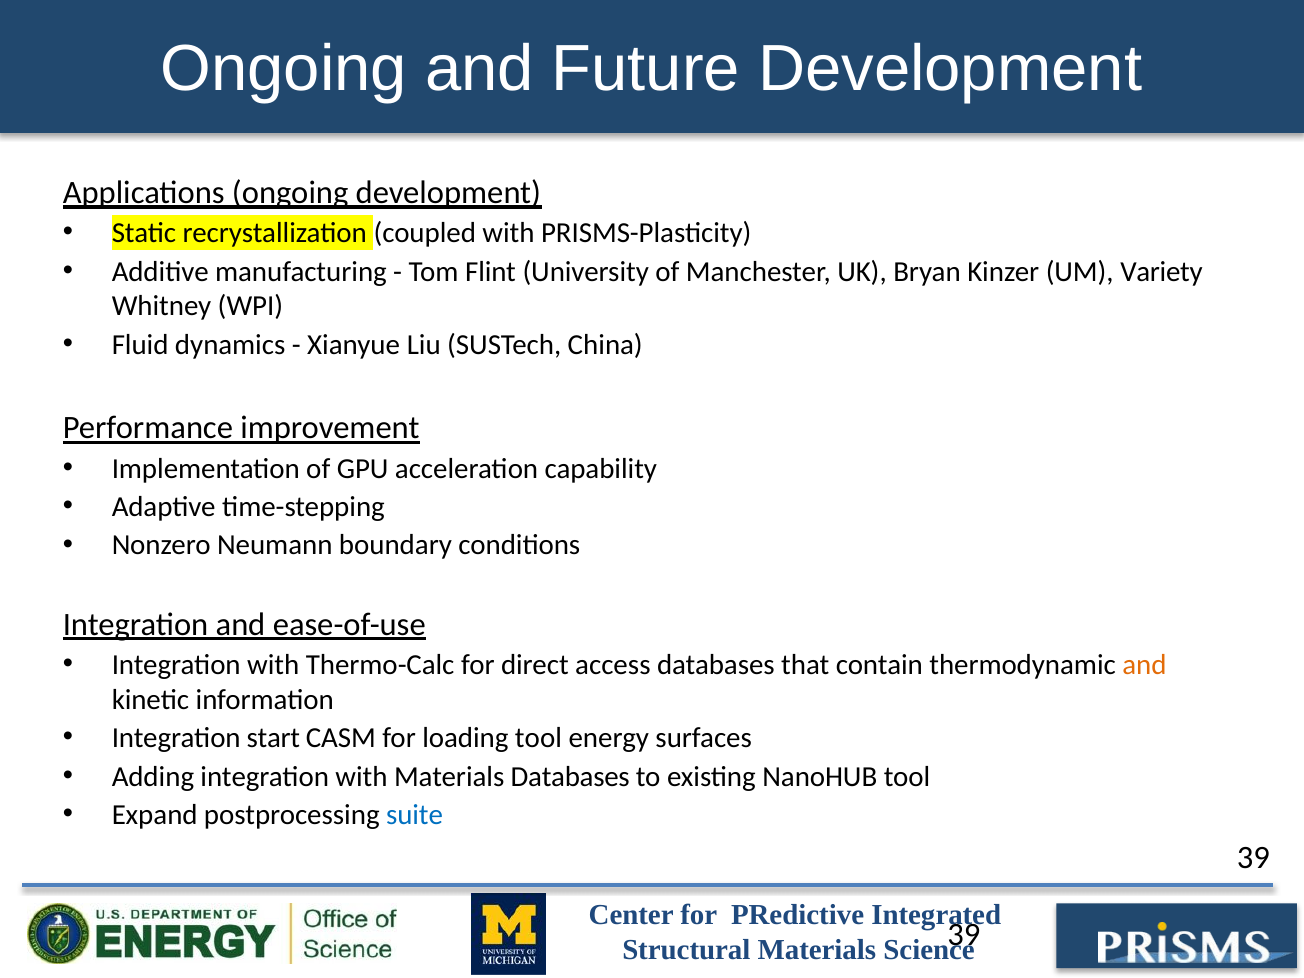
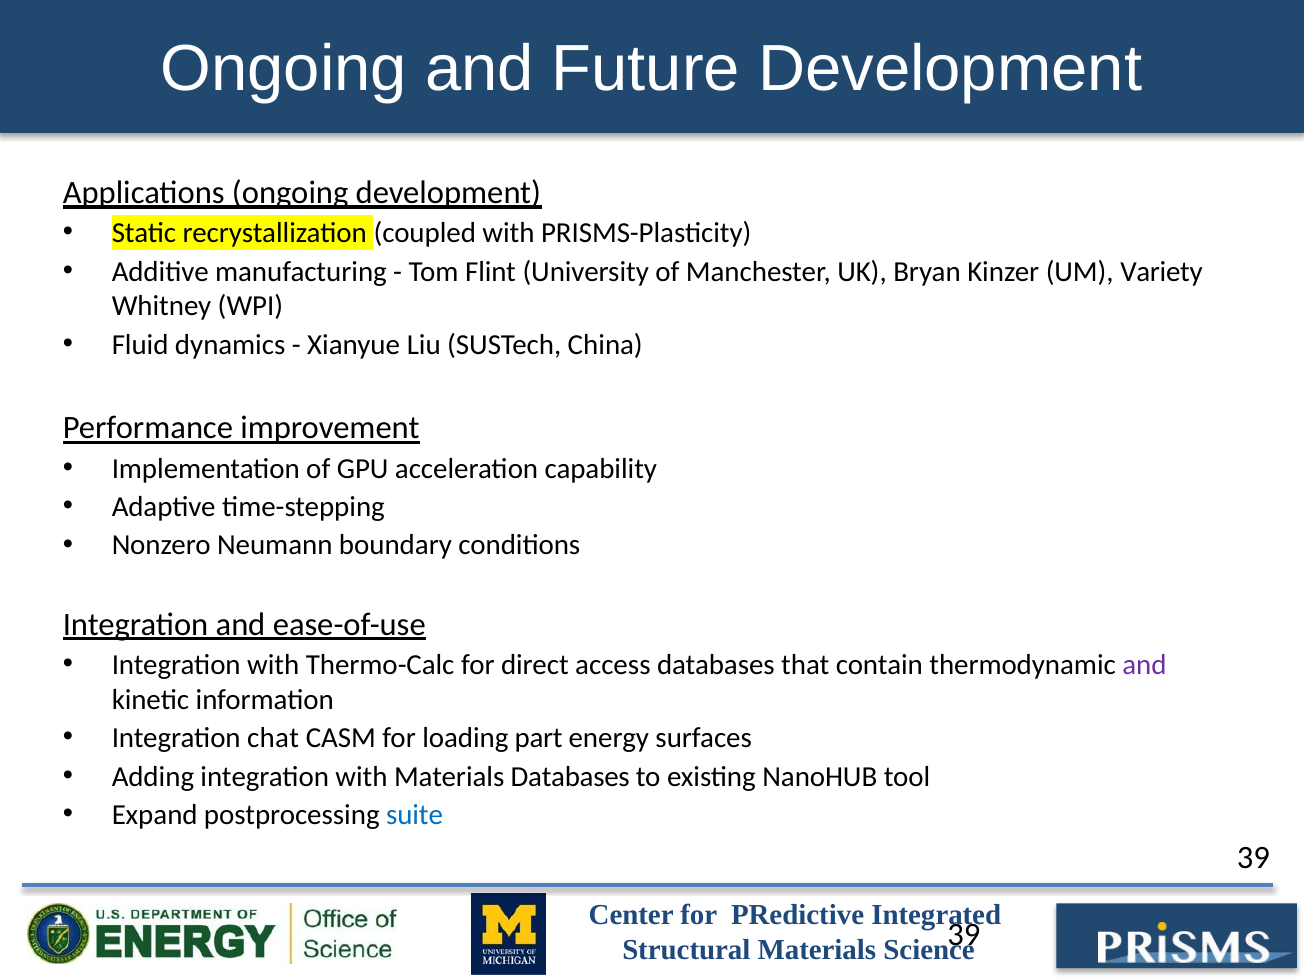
and colour: orange -> purple (1145, 665)
start: start -> chat (273, 738)
loading tool: tool -> part (539, 738)
